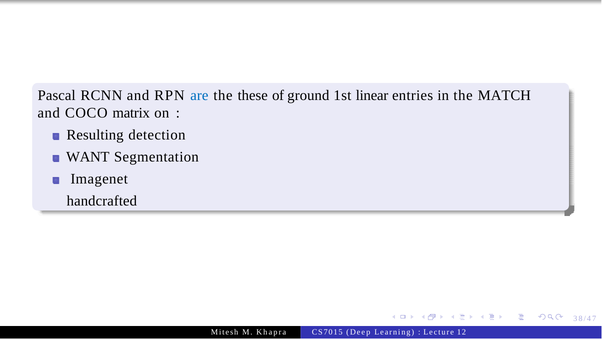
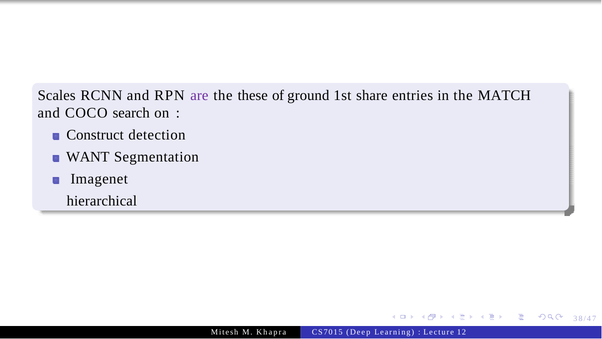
Pascal: Pascal -> Scales (57, 95)
are colour: blue -> purple (199, 95)
linear: linear -> share (372, 95)
matrix: matrix -> search (131, 113)
Resulting: Resulting -> Construct (95, 135)
handcrafted: handcrafted -> hierarchical (102, 201)
